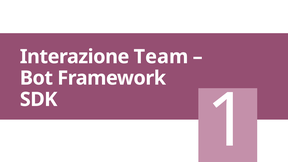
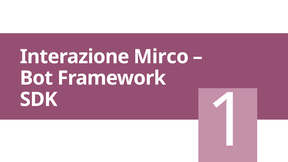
Team: Team -> Mirco (161, 57)
